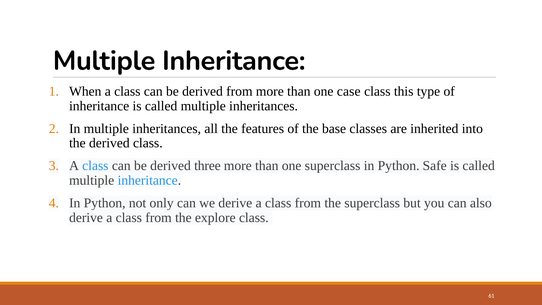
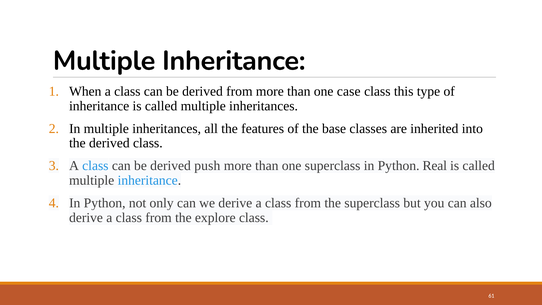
three: three -> push (207, 166)
Safe: Safe -> Real (435, 166)
